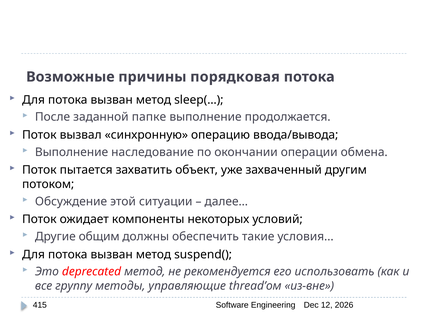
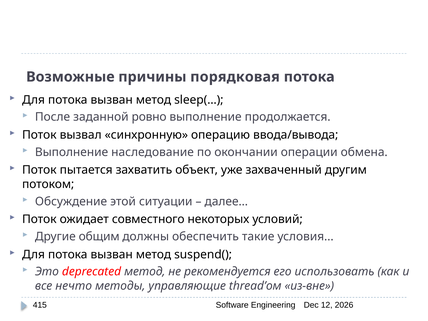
папке: папке -> ровно (149, 117)
компоненты: компоненты -> совместного (148, 219)
группу: группу -> нечто (74, 286)
